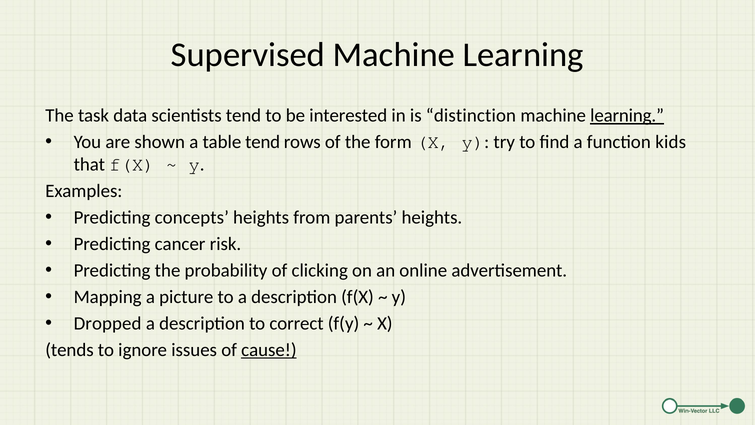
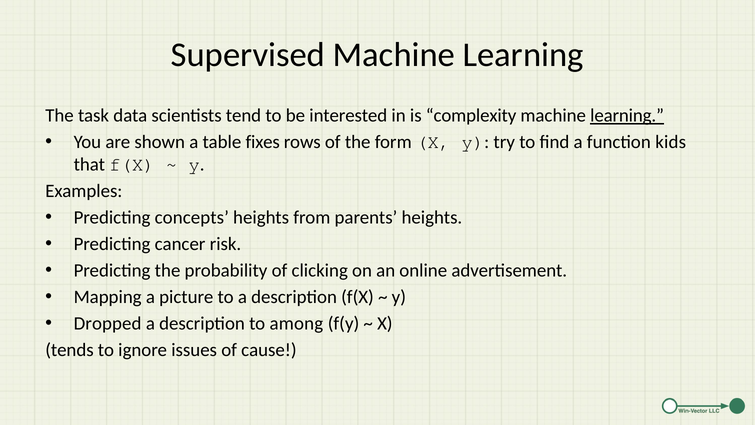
distinction: distinction -> complexity (471, 116)
table tend: tend -> fixes (263, 142)
correct: correct -> among (296, 323)
cause underline: present -> none (269, 350)
